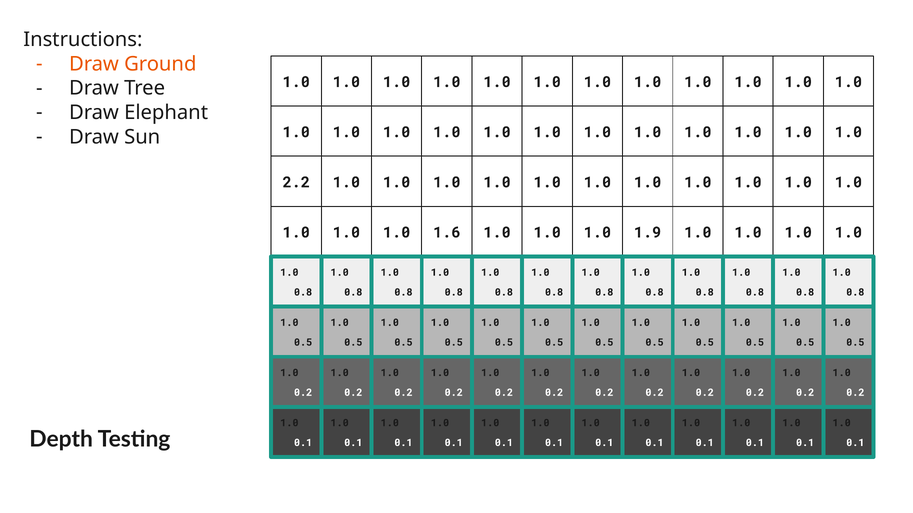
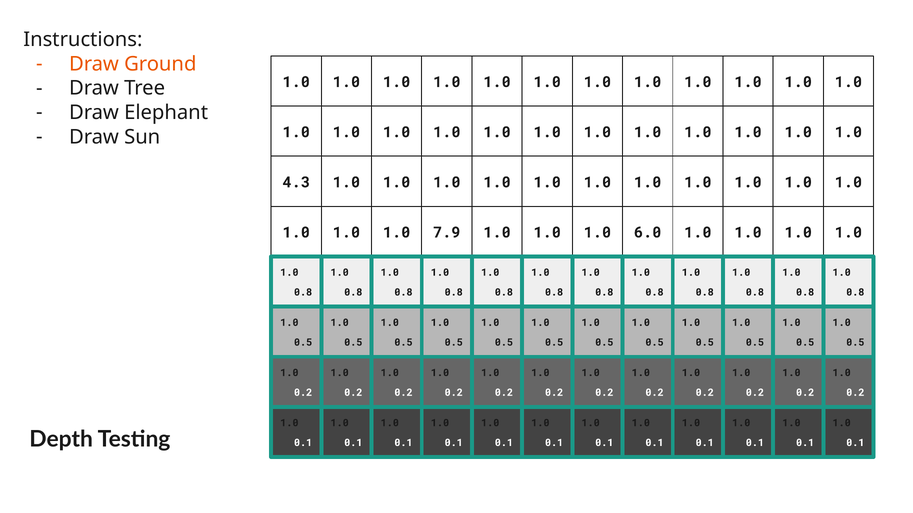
2.2: 2.2 -> 4.3 (296, 183)
1.6: 1.6 -> 7.9 (447, 233)
1.9: 1.9 -> 6.0 (648, 233)
